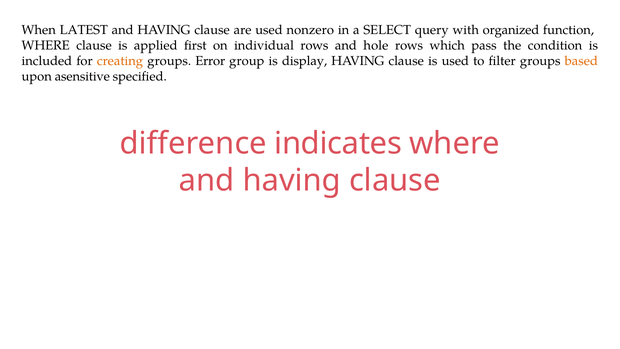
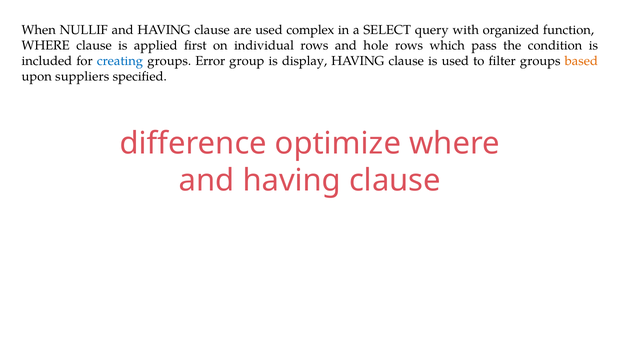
LATEST: LATEST -> NULLIF (84, 30)
nonzero: nonzero -> complex (310, 30)
creating colour: orange -> blue (120, 61)
asensitive: asensitive -> suppliers (82, 77)
indicates: indicates -> optimize (338, 143)
